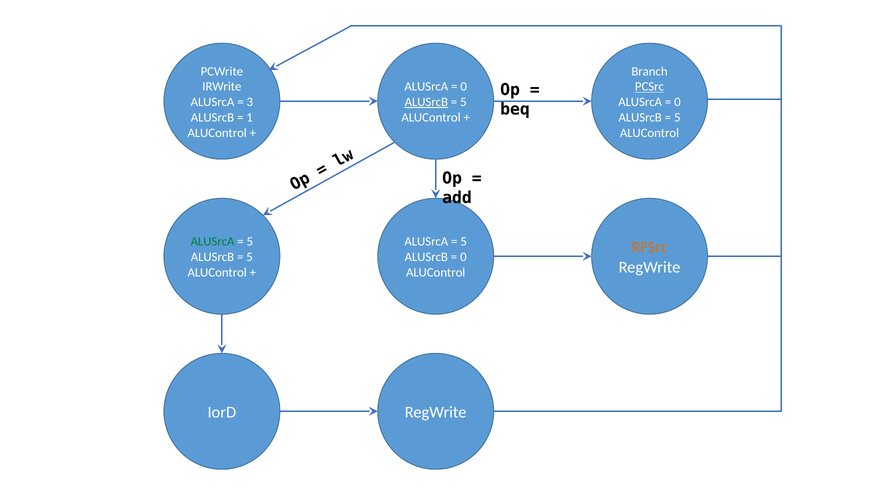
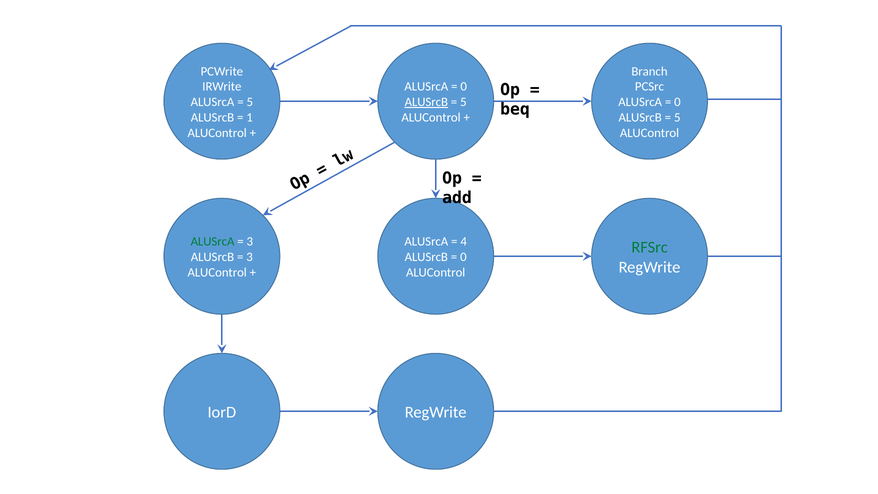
PCSrc underline: present -> none (649, 87)
3: 3 -> 5 (250, 102)
5: 5 -> 3 (250, 242)
5: 5 -> 4 (464, 242)
RFSrc colour: orange -> green (650, 247)
5: 5 -> 3 (250, 257)
